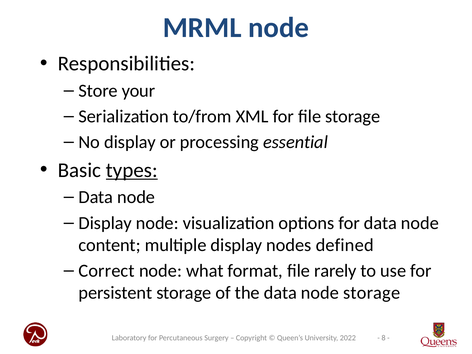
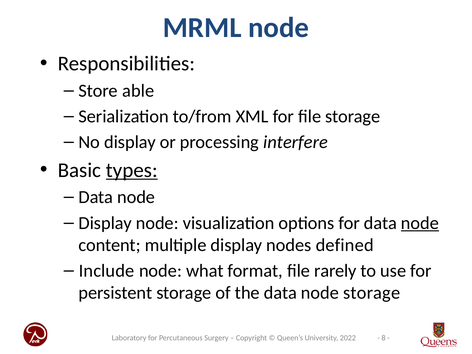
your: your -> able (138, 91)
essential: essential -> interfere (295, 142)
node underline: none -> present (420, 223)
Correct: Correct -> Include (107, 271)
